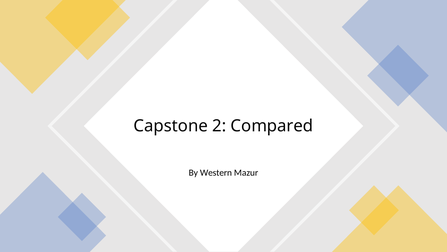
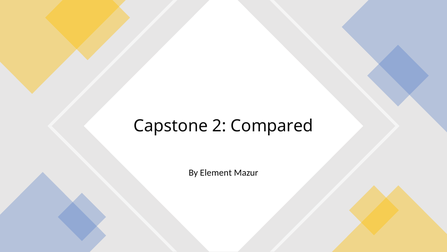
Western: Western -> Element (216, 172)
